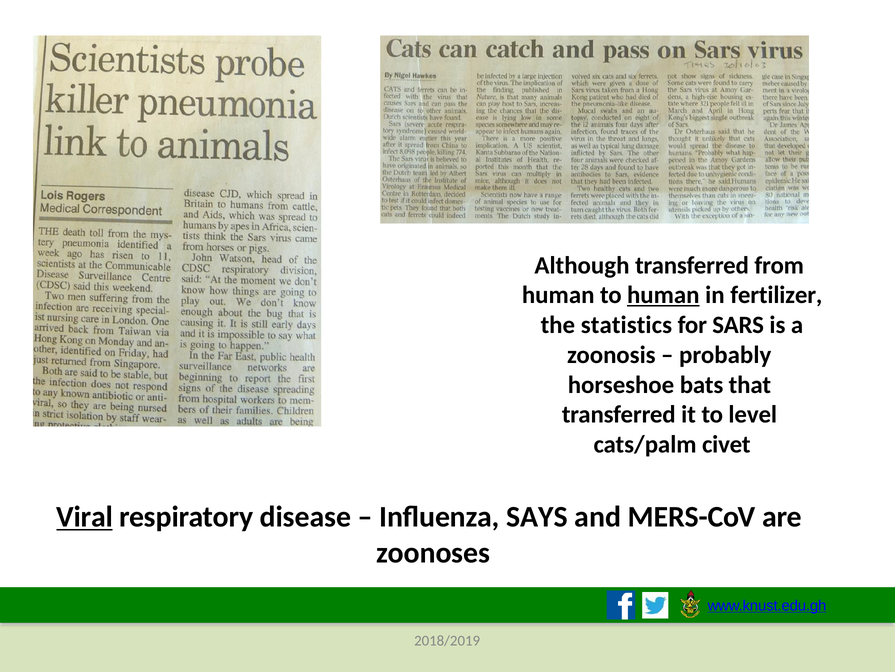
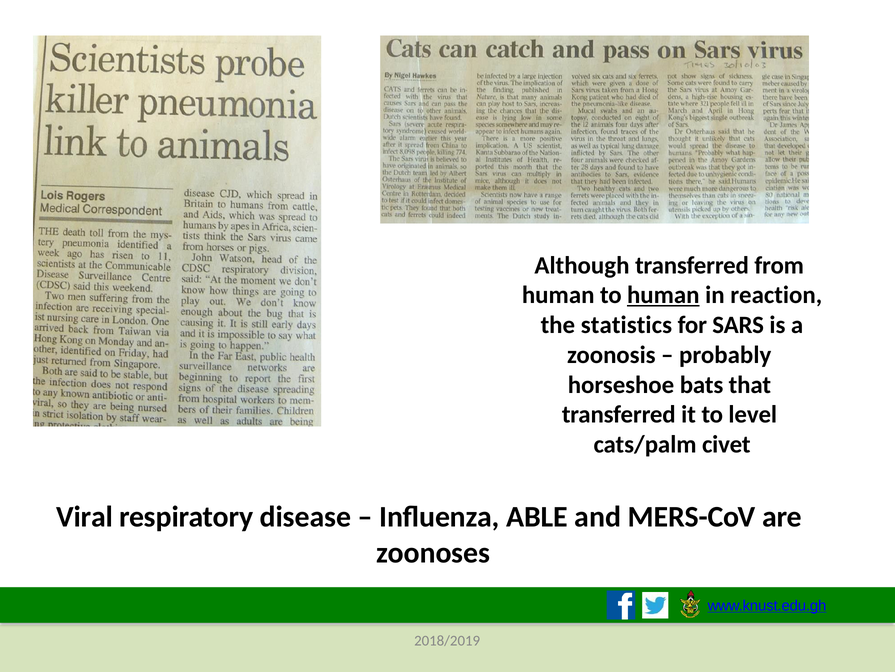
fertilizer: fertilizer -> reaction (776, 295)
Viral underline: present -> none (85, 516)
SAYS: SAYS -> ABLE (537, 516)
